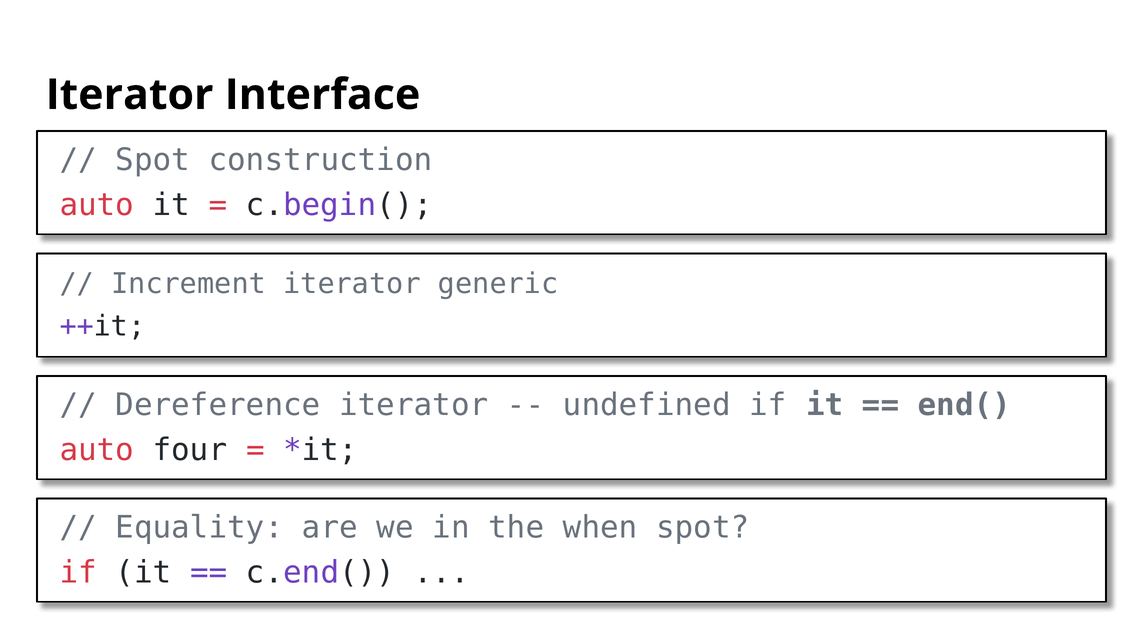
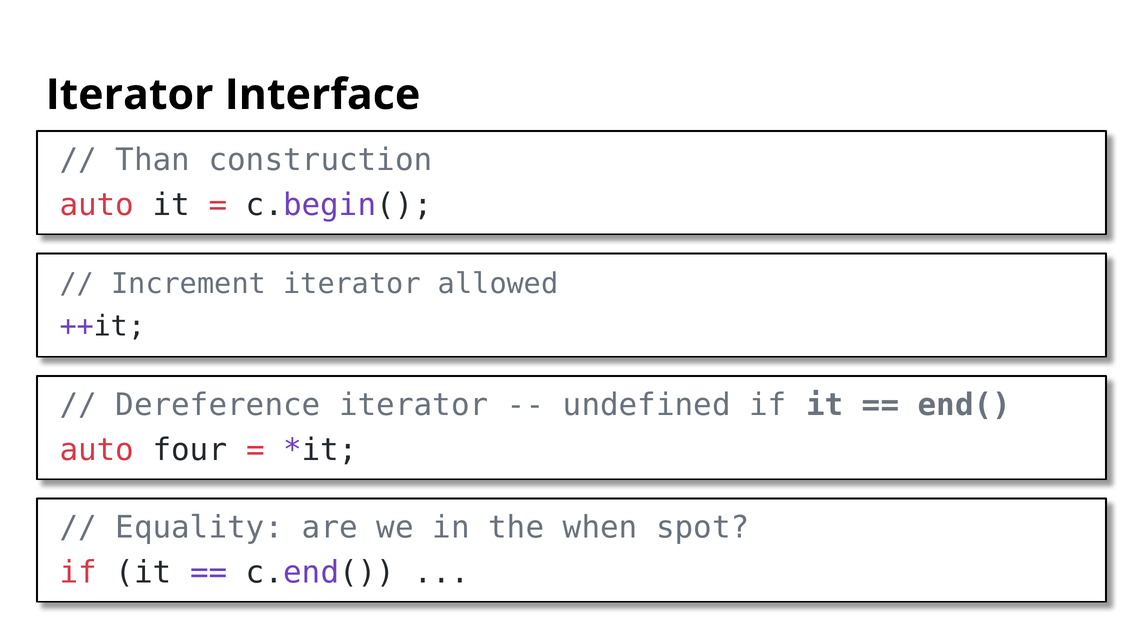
Spot: Spot -> Than (153, 160)
generic: generic -> allowed (498, 284)
